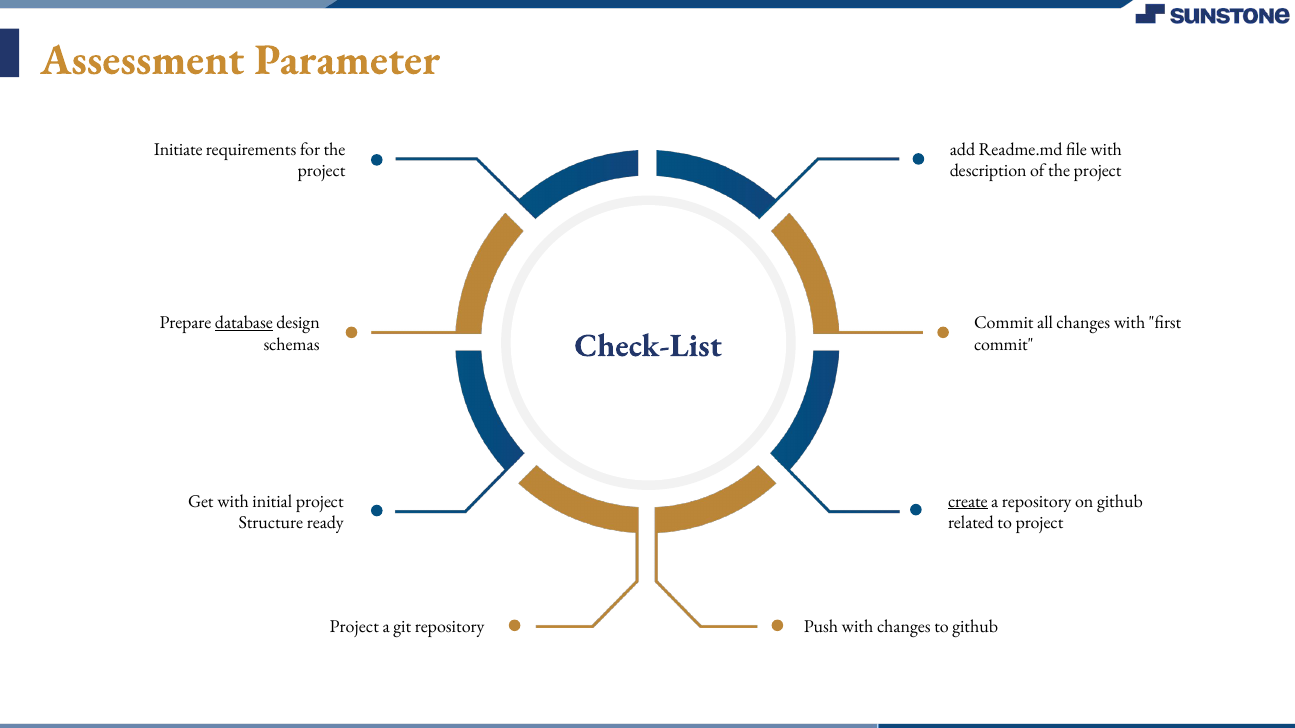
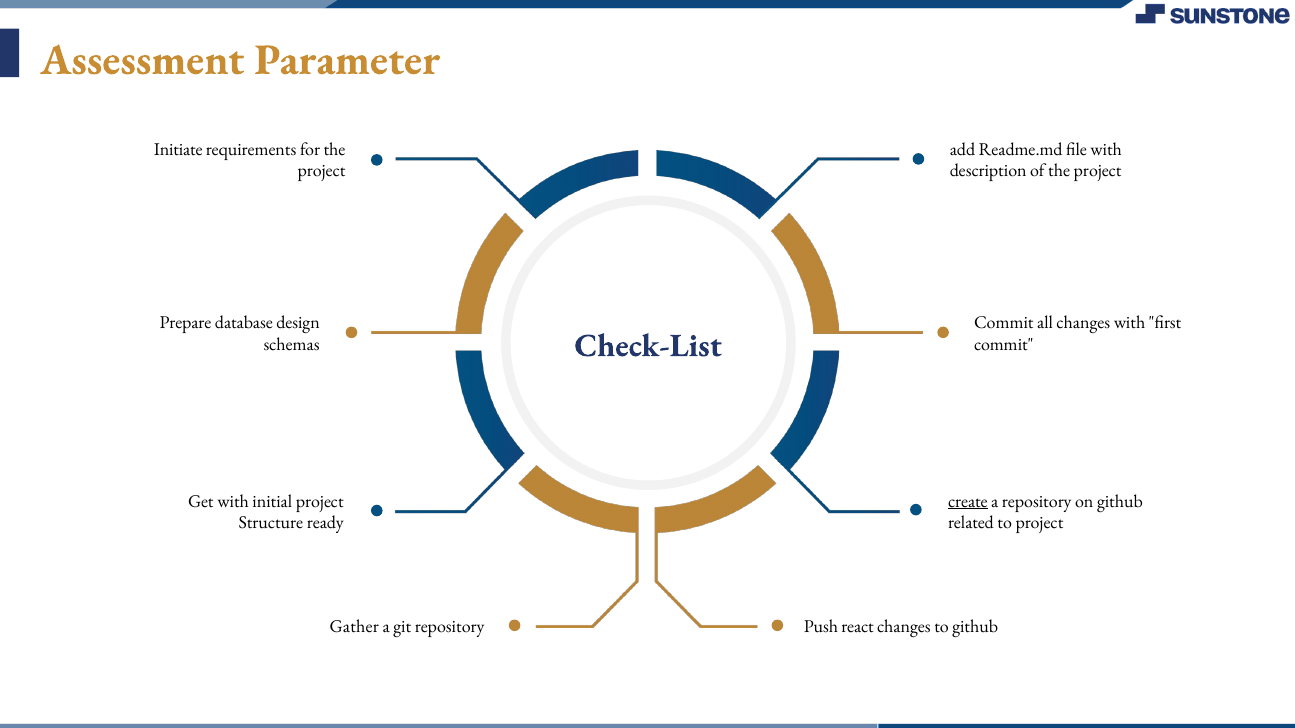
database underline: present -> none (244, 323)
Project: Project -> Gather (354, 627)
Push with: with -> react (858, 627)
